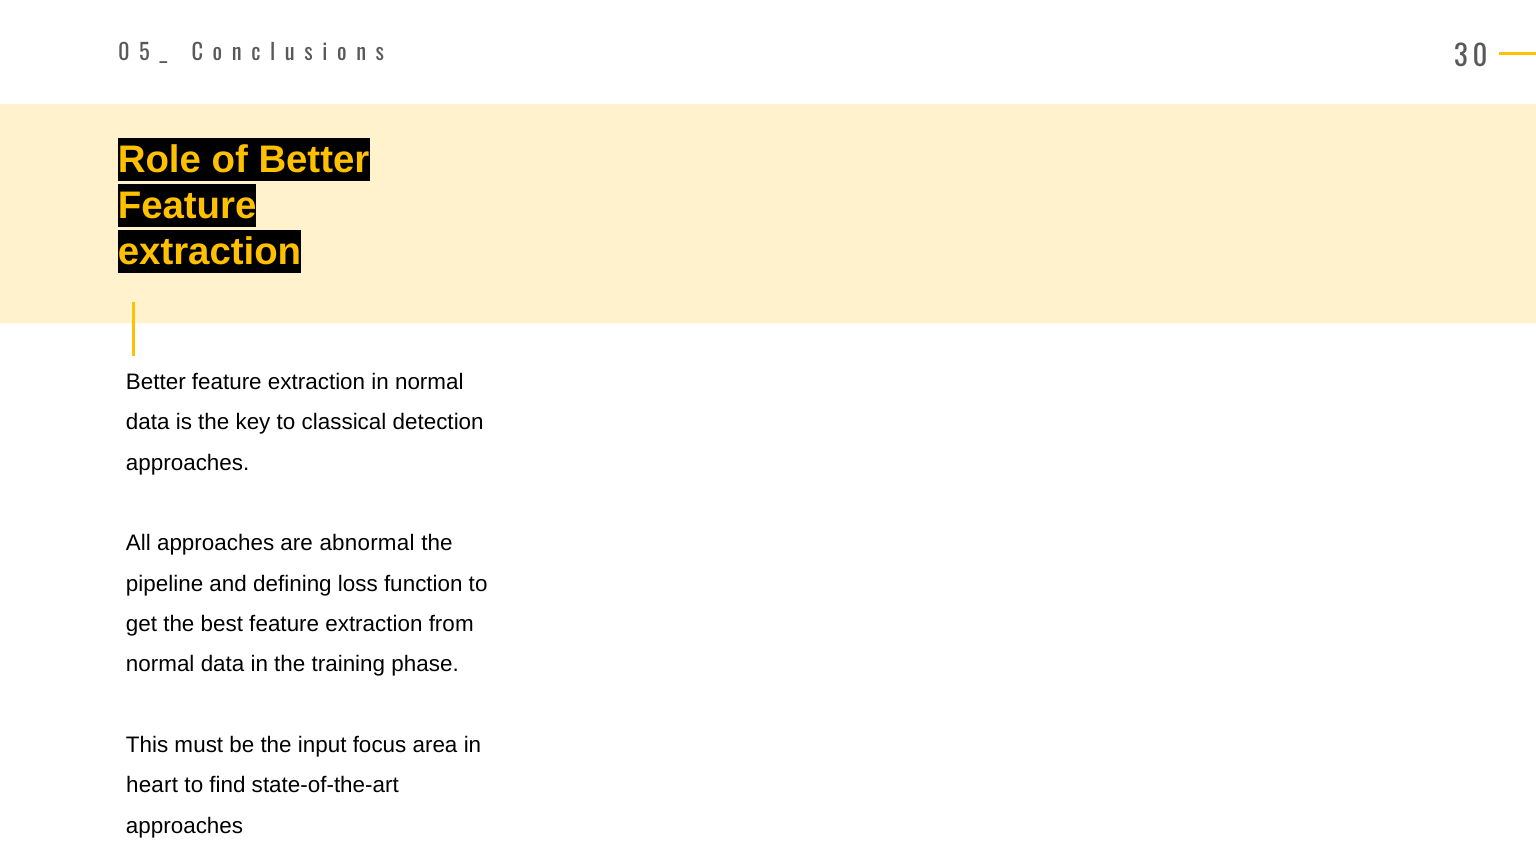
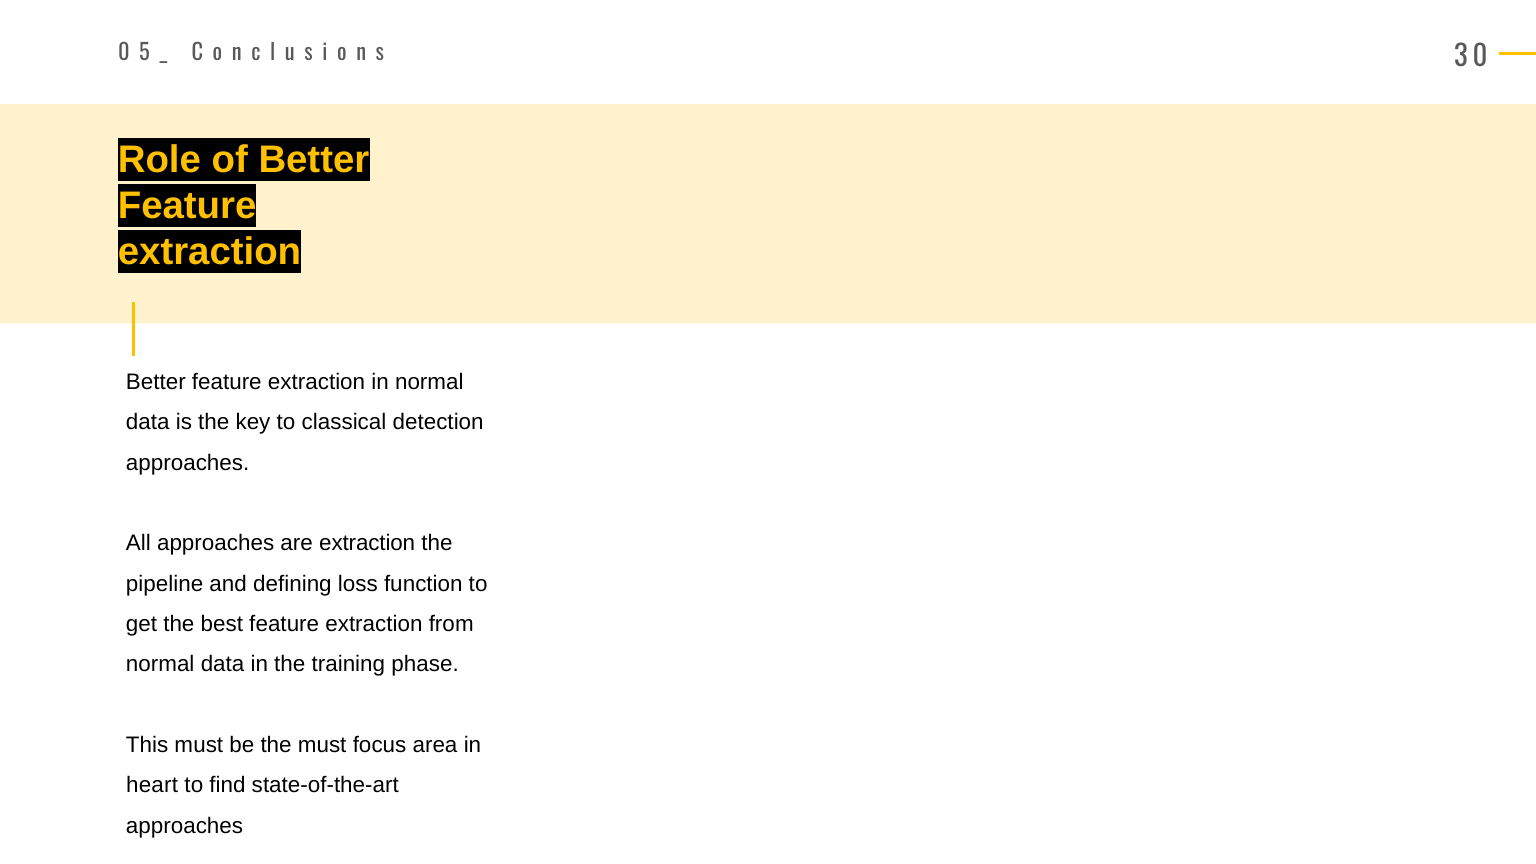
are abnormal: abnormal -> extraction (367, 544)
the input: input -> must (322, 745)
